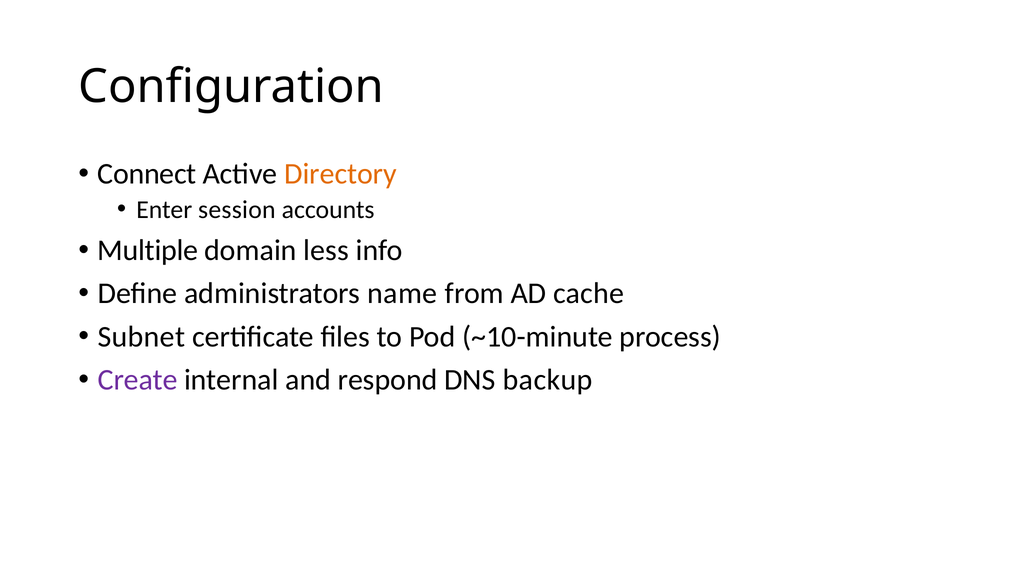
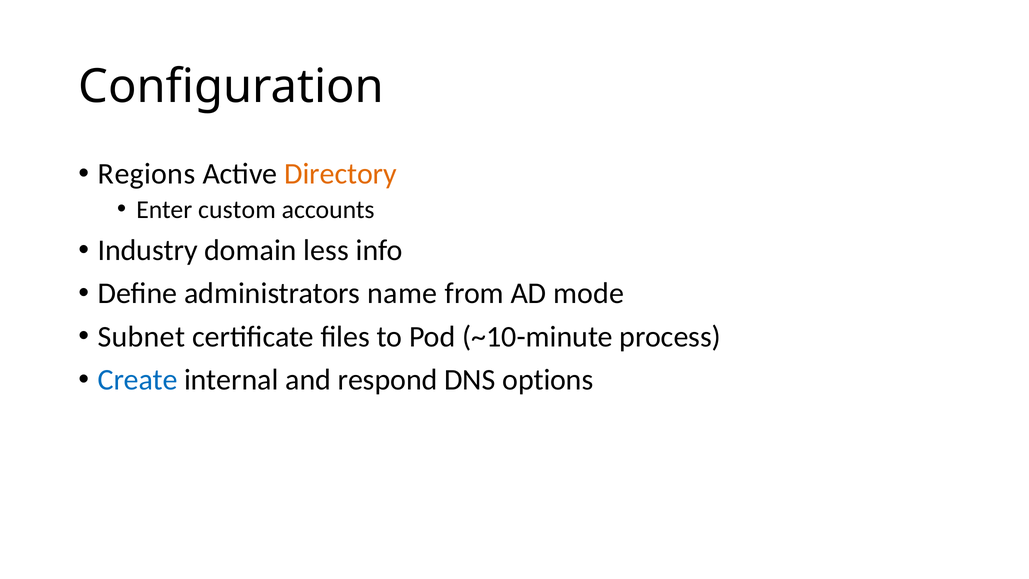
Connect: Connect -> Regions (147, 174)
session: session -> custom (237, 209)
Multiple: Multiple -> Industry (148, 250)
cache: cache -> mode (589, 293)
Create colour: purple -> blue (138, 380)
backup: backup -> options (548, 380)
